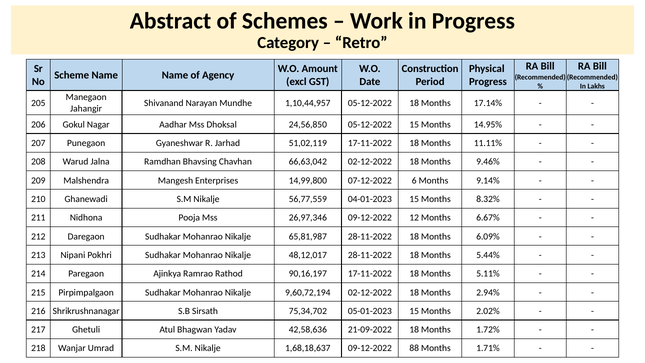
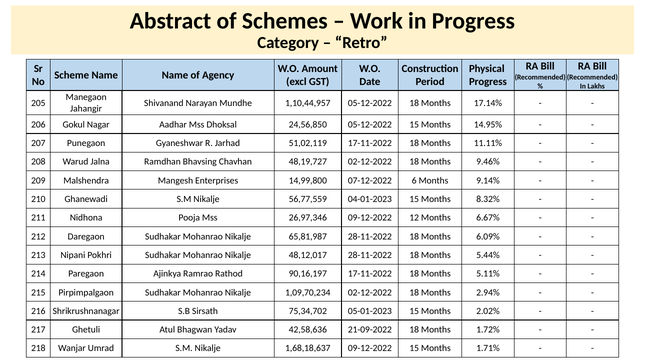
66,63,042: 66,63,042 -> 48,19,727 (308, 162)
9,60,72,194: 9,60,72,194 -> 1,09,70,234 (308, 292)
09-12-2022 88: 88 -> 15 (414, 348)
